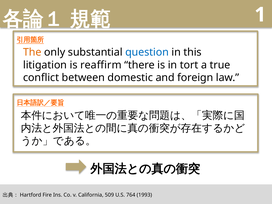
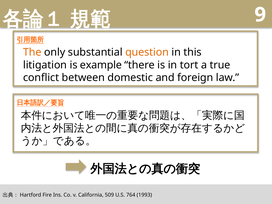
1: 1 -> 9 (260, 15)
question colour: blue -> orange (147, 52)
reaffirm: reaffirm -> example (101, 65)
